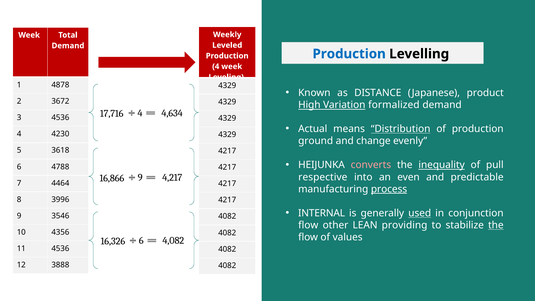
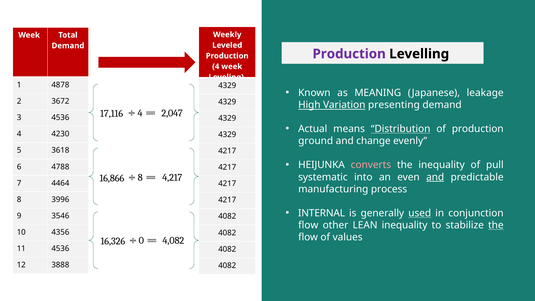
Production colour: blue -> purple (349, 54)
DISTANCE: DISTANCE -> MEANING (378, 93)
product: product -> leakage (485, 93)
formalized: formalized -> presenting (394, 105)
17,716: 17,716 -> 17,116 (112, 114)
4,634: 4,634 -> 2,047 (172, 113)
inequality underline: present -> none (442, 165)
16,866 9: 9 -> 8 (140, 178)
respective: respective -> systematic (323, 177)
and underline: none -> present (435, 177)
process underline: present -> none (389, 189)
LEAN providing: providing -> inequality (405, 225)
16,326 6: 6 -> 0 (141, 241)
